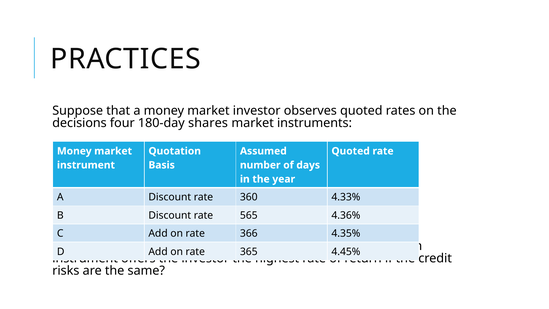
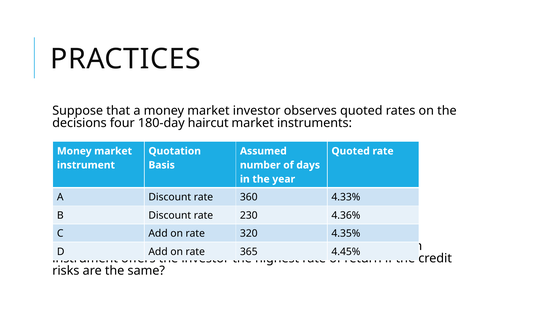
shares: shares -> haircut (208, 123)
565: 565 -> 230 (249, 215)
366: 366 -> 320 (249, 233)
